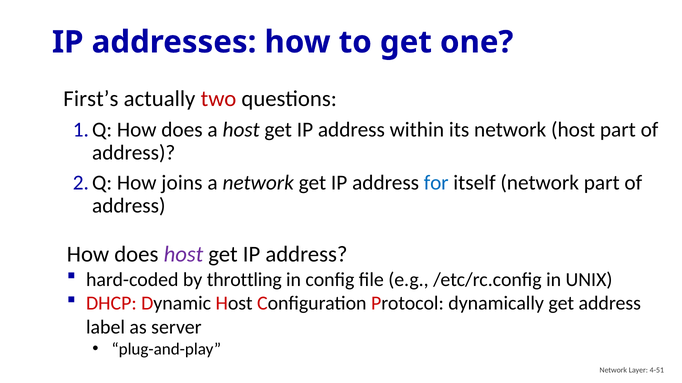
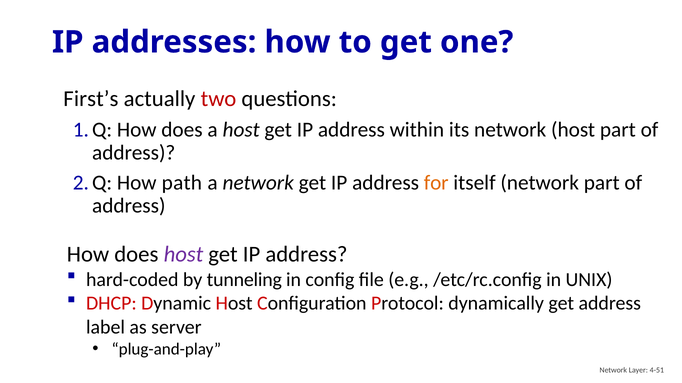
joins: joins -> path (182, 183)
for colour: blue -> orange (436, 183)
throttling: throttling -> tunneling (244, 280)
